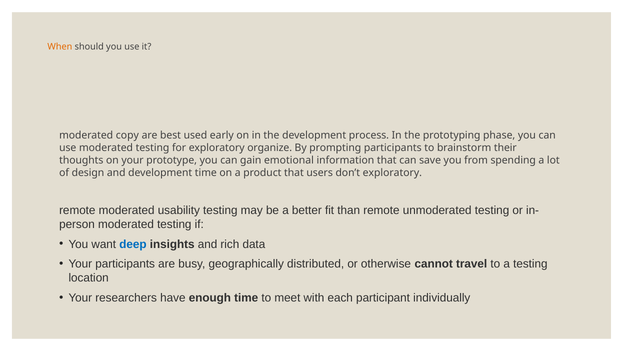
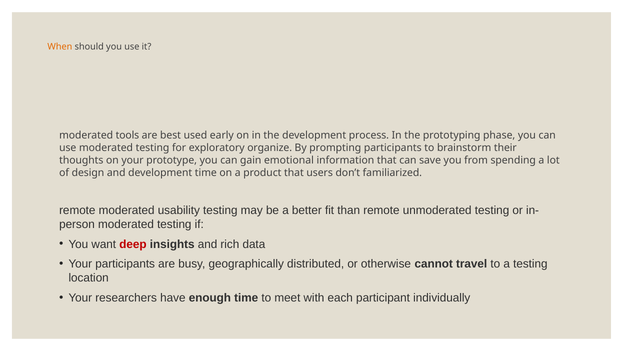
copy: copy -> tools (127, 135)
don’t exploratory: exploratory -> familiarized (392, 172)
deep colour: blue -> red (133, 244)
